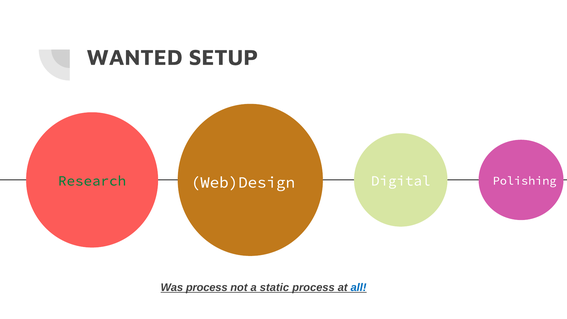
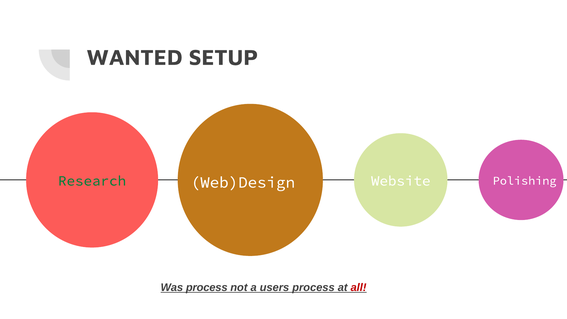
Digital: Digital -> Website (401, 181)
static: static -> users (275, 287)
all colour: blue -> red (359, 287)
